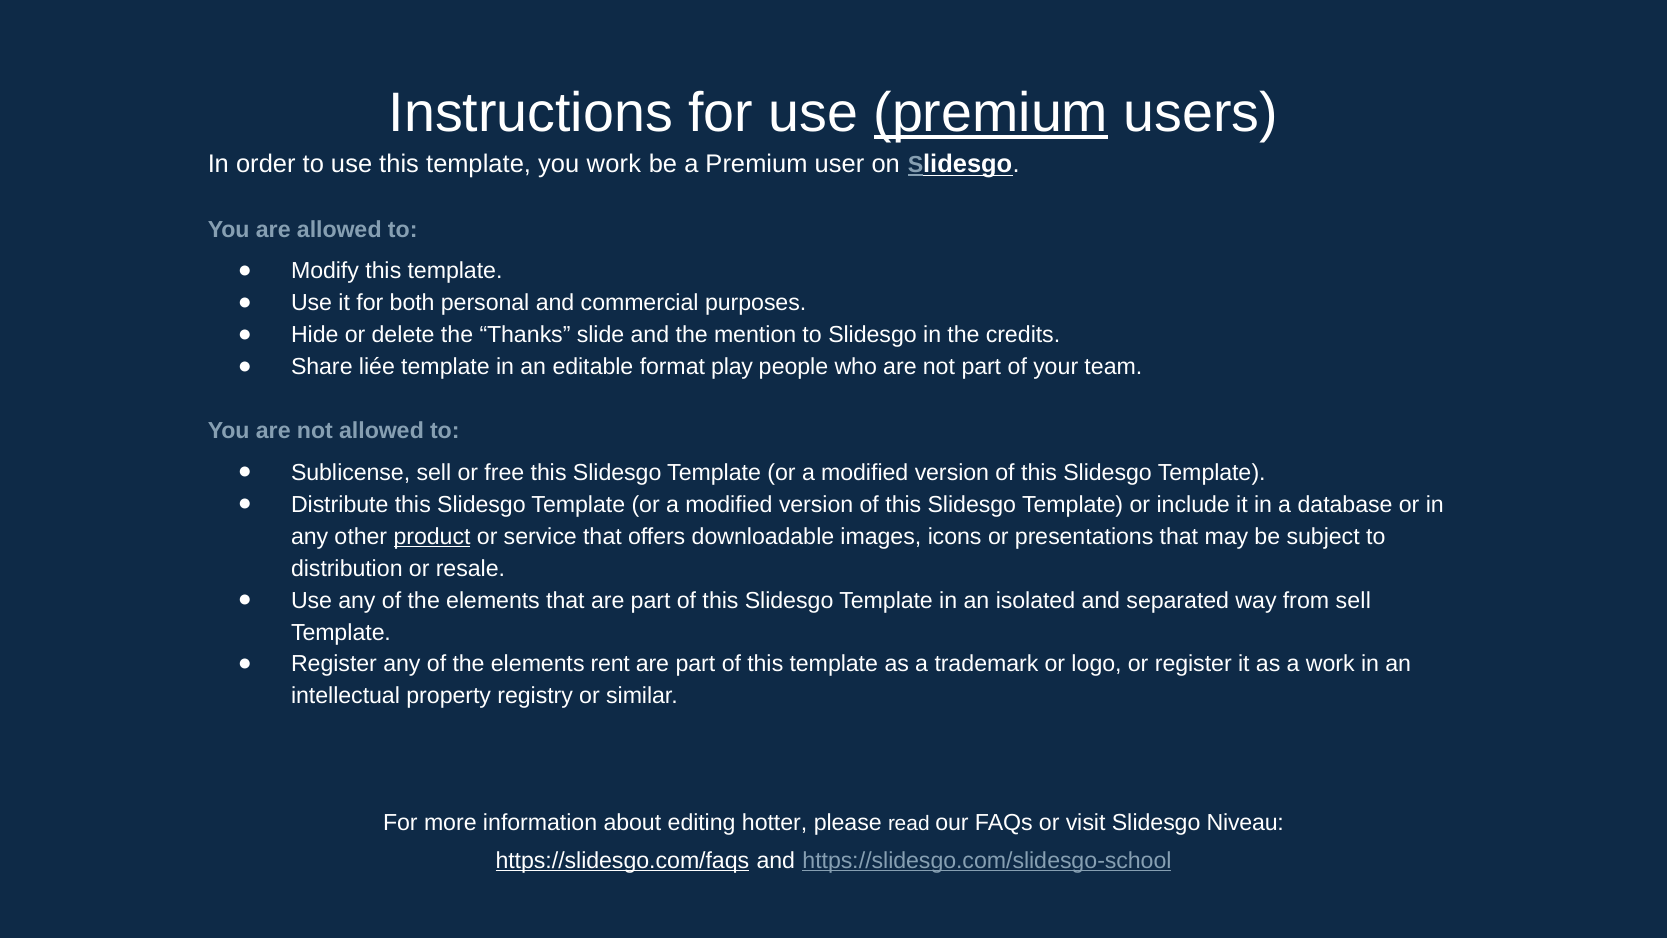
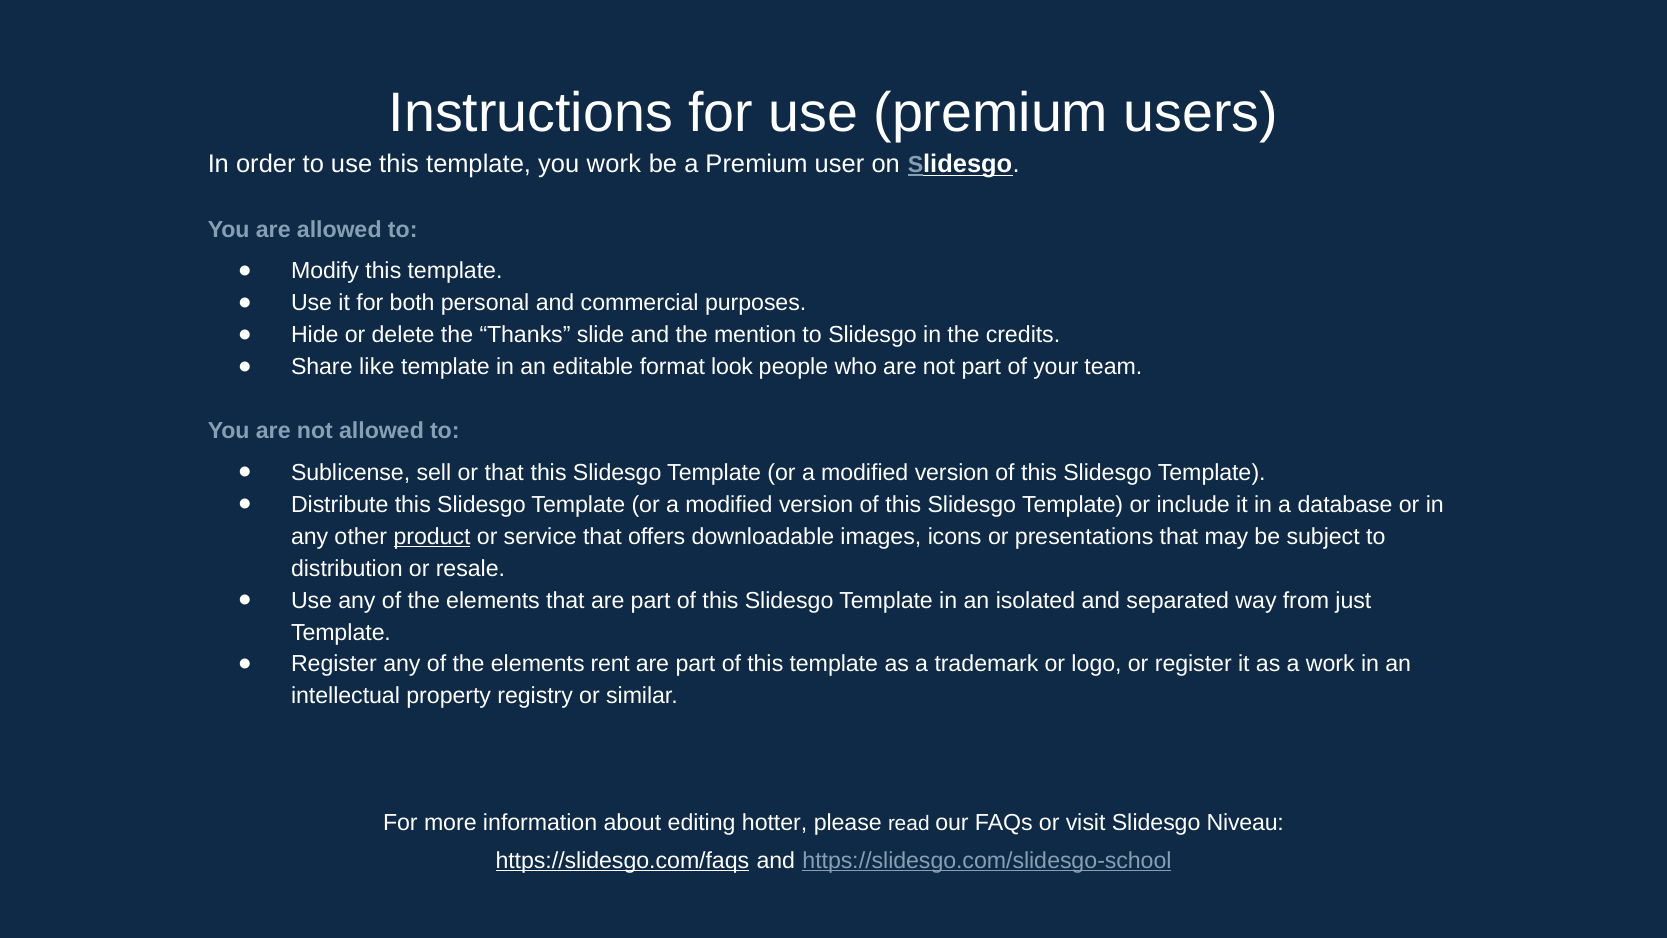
premium underline: present -> none (991, 113)
liée: liée -> like (377, 367)
play: play -> look (732, 367)
or free: free -> that (504, 472)
from sell: sell -> just (1353, 600)
